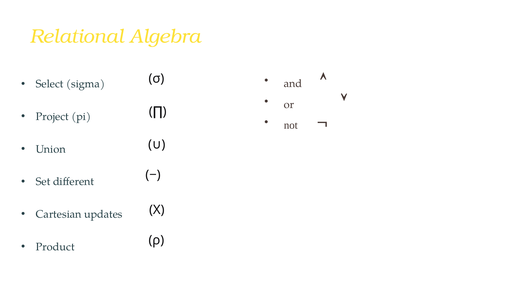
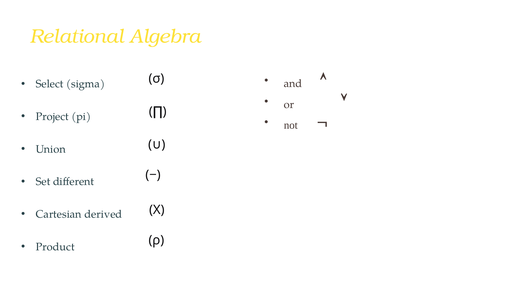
updates: updates -> derived (103, 214)
